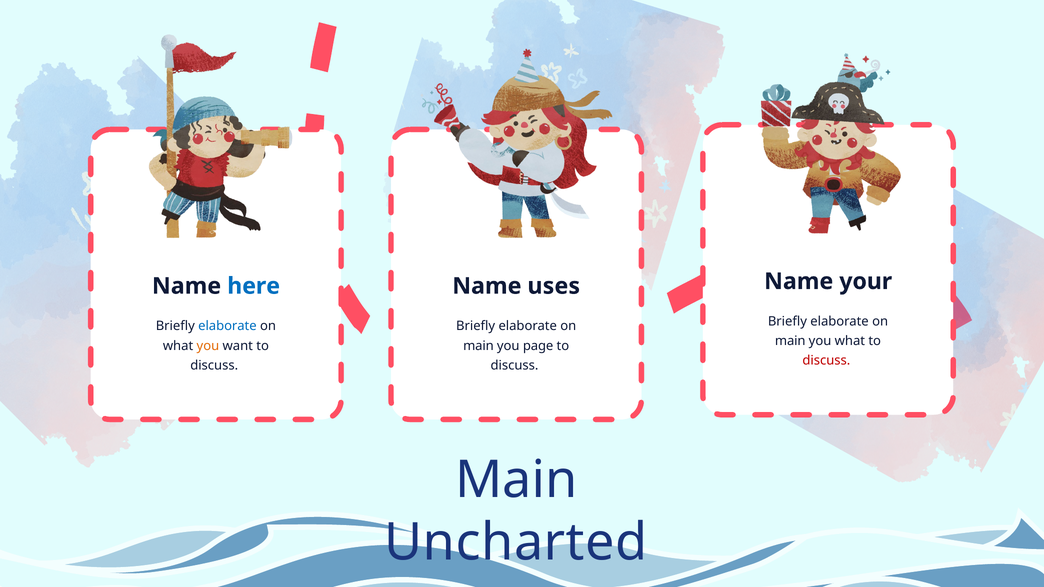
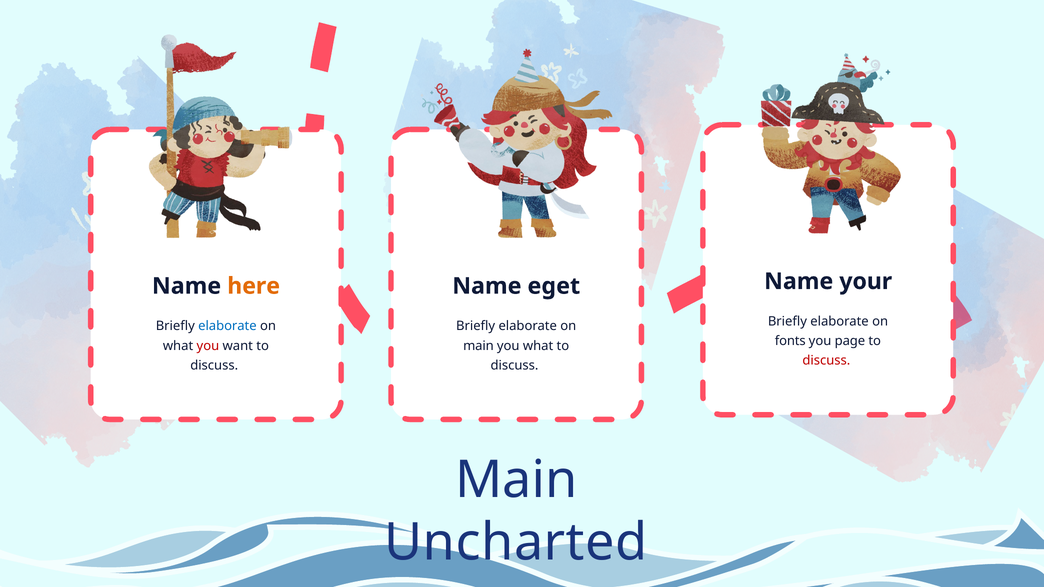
here colour: blue -> orange (254, 286)
uses: uses -> eget (554, 286)
main: main -> fonts (790, 341)
you what: what -> page (850, 341)
you colour: orange -> red (208, 346)
you page: page -> what (538, 346)
